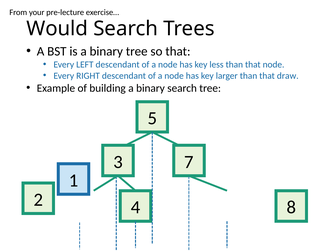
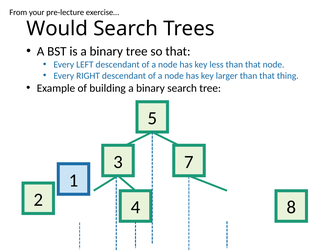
draw: draw -> thing (288, 76)
